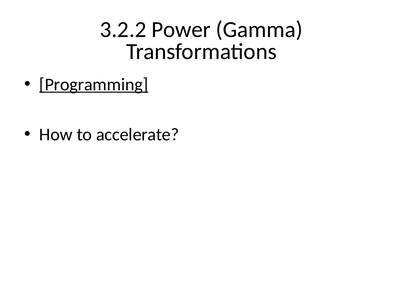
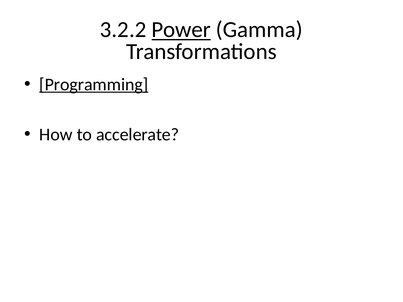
Power underline: none -> present (181, 30)
